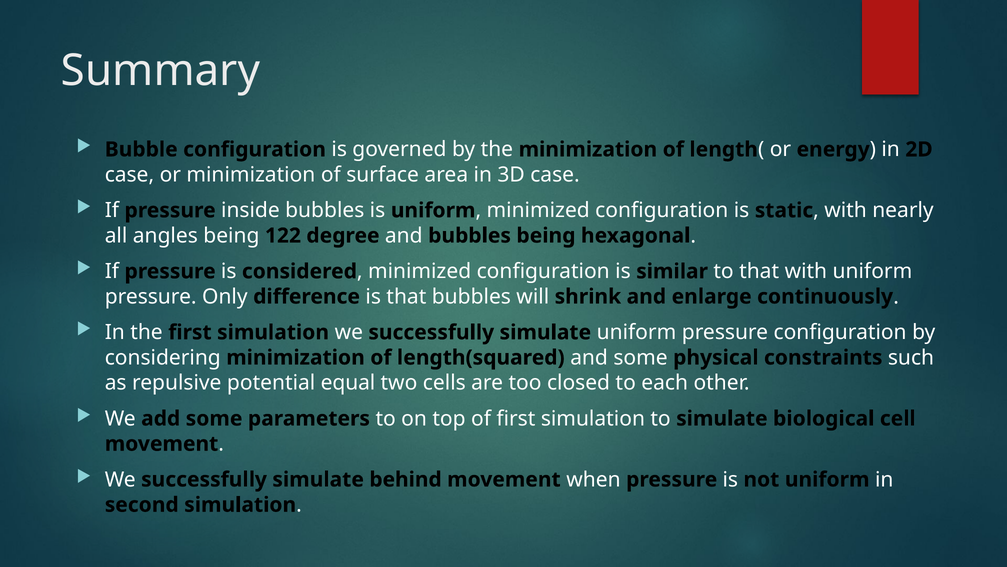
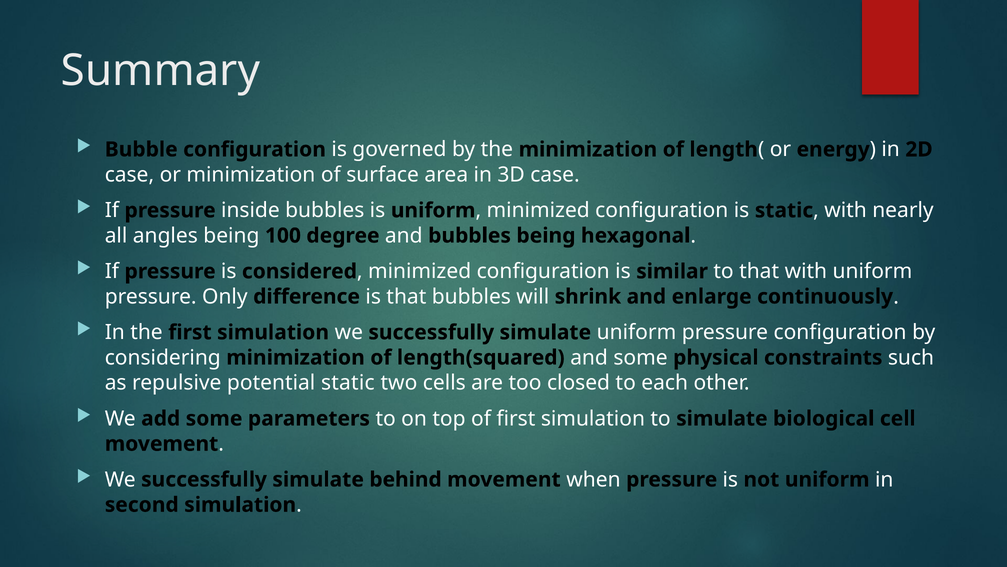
122: 122 -> 100 (283, 235)
potential equal: equal -> static (348, 382)
